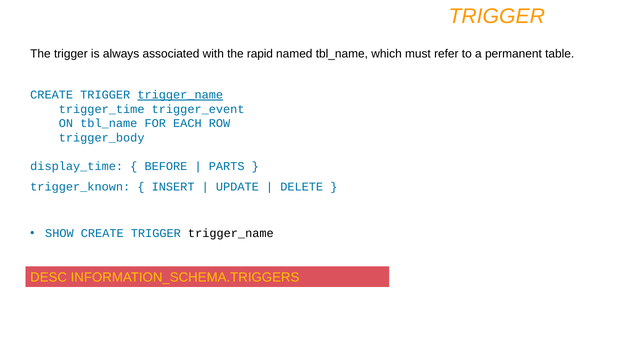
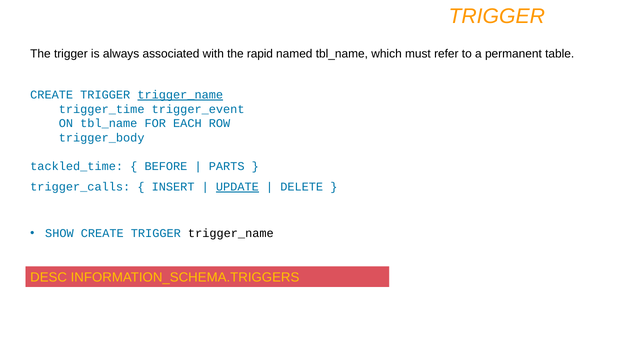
display_time: display_time -> tackled_time (77, 166)
trigger_known: trigger_known -> trigger_calls (80, 187)
UPDATE underline: none -> present (237, 187)
